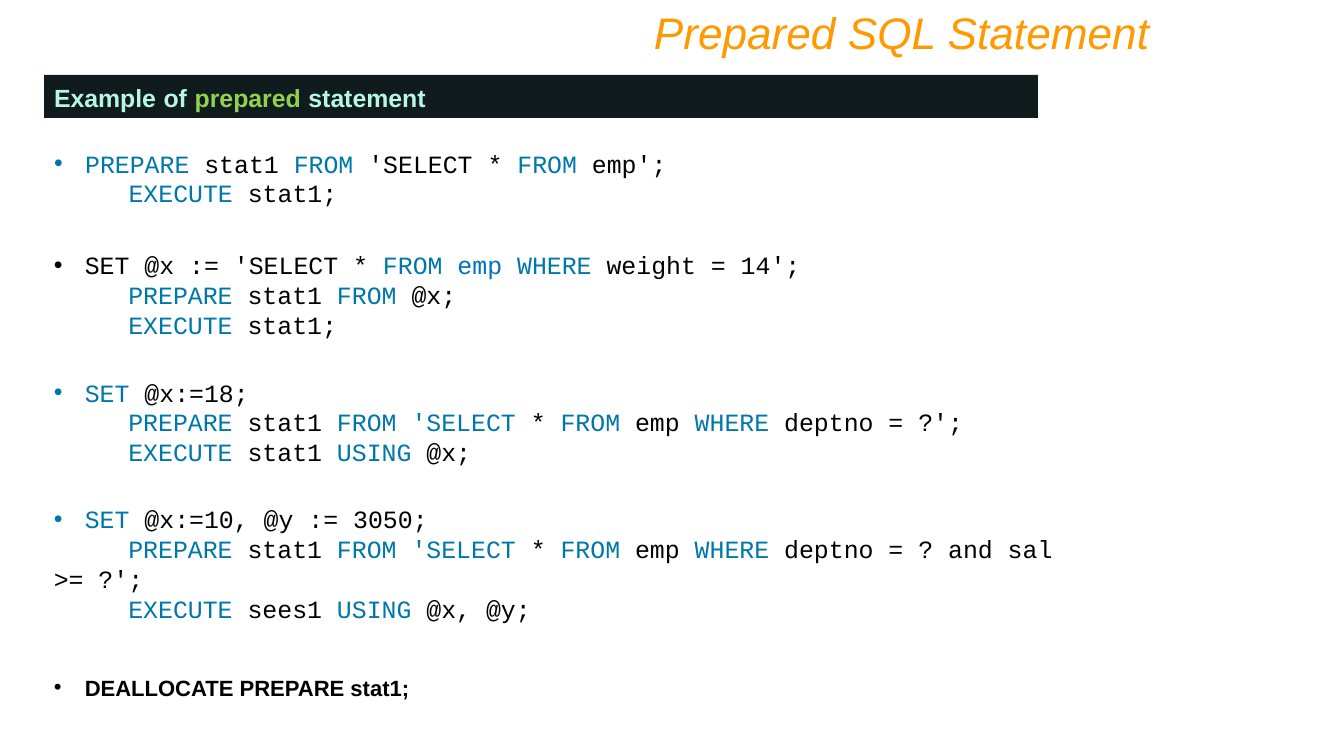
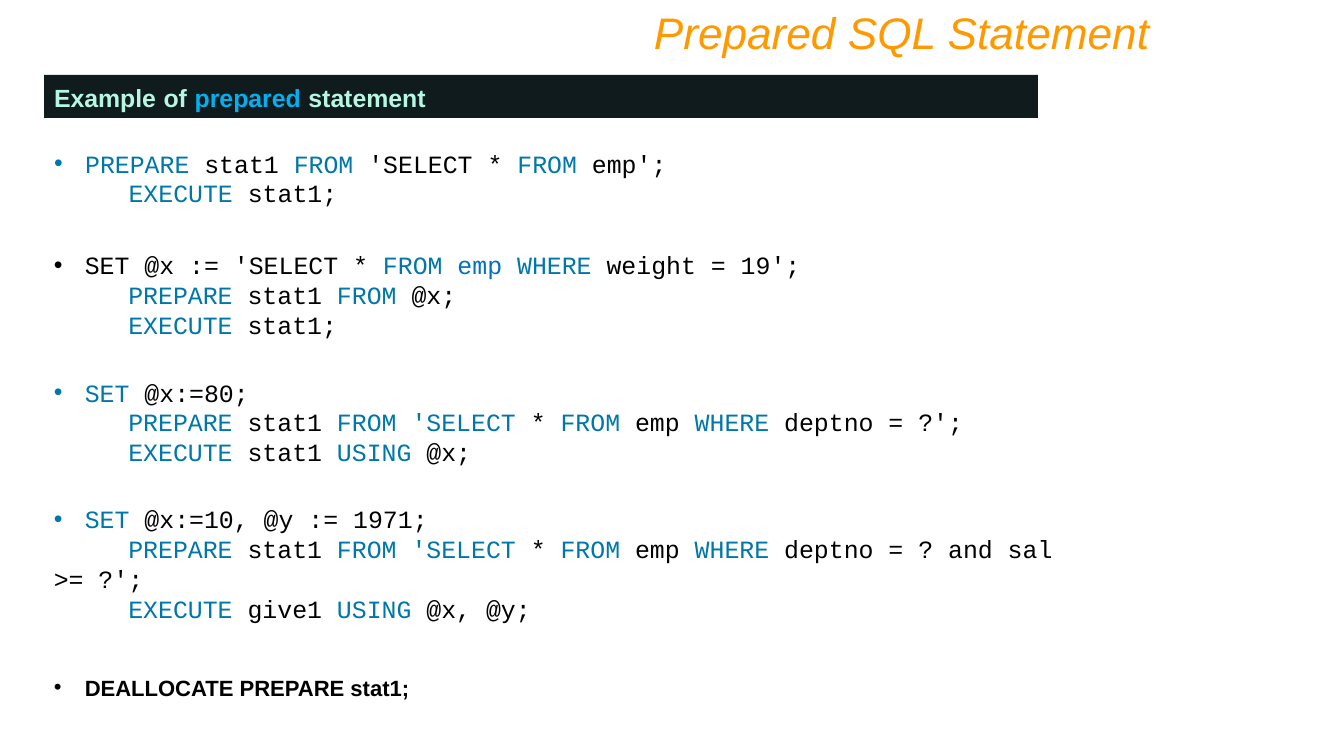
prepared colour: light green -> light blue (248, 99)
14: 14 -> 19 (771, 266)
@x:=18: @x:=18 -> @x:=80 (197, 394)
3050: 3050 -> 1971 (390, 521)
sees1: sees1 -> give1 (285, 610)
